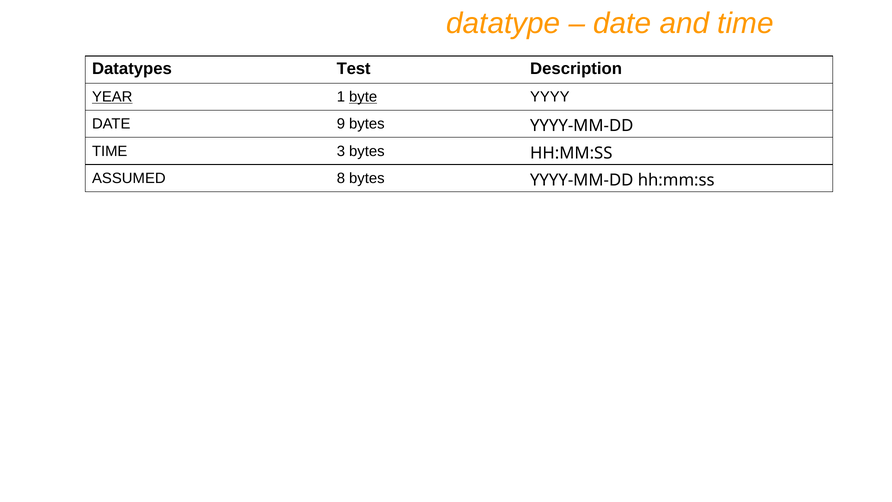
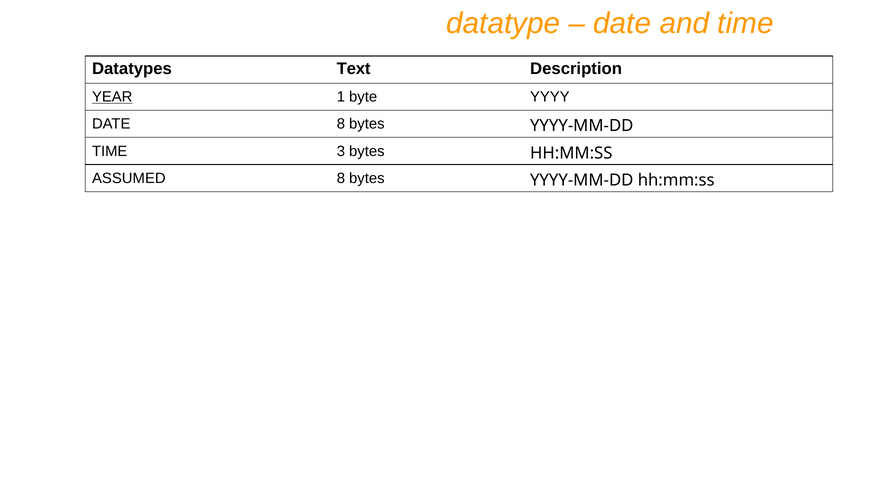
Test: Test -> Text (354, 69)
byte underline: present -> none (363, 97)
DATE 9: 9 -> 8 (341, 124)
